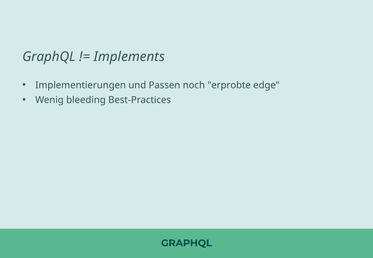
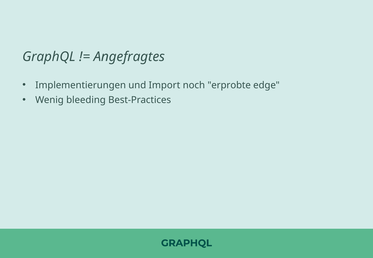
Implements: Implements -> Angefragtes (129, 57)
Passen: Passen -> Import (164, 85)
